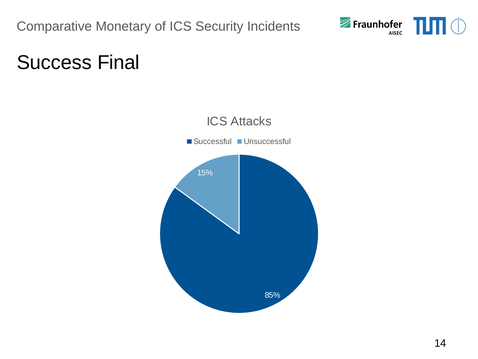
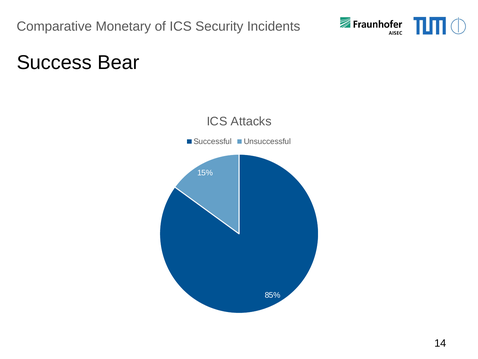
Final: Final -> Bear (118, 63)
